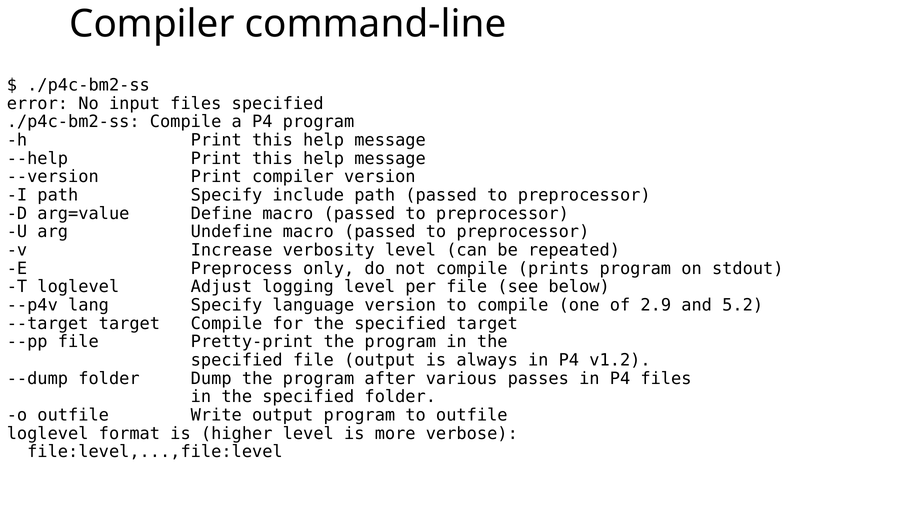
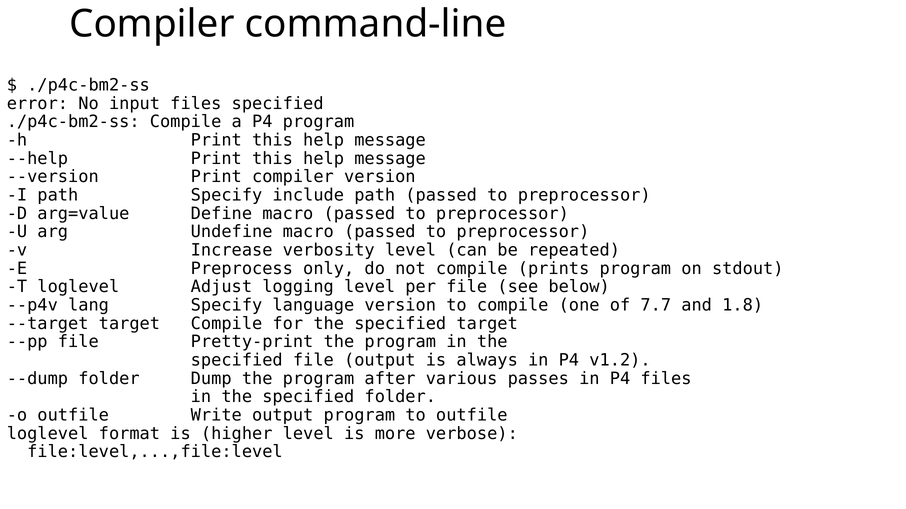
2.9: 2.9 -> 7.7 (656, 305)
5.2: 5.2 -> 1.8 (743, 305)
